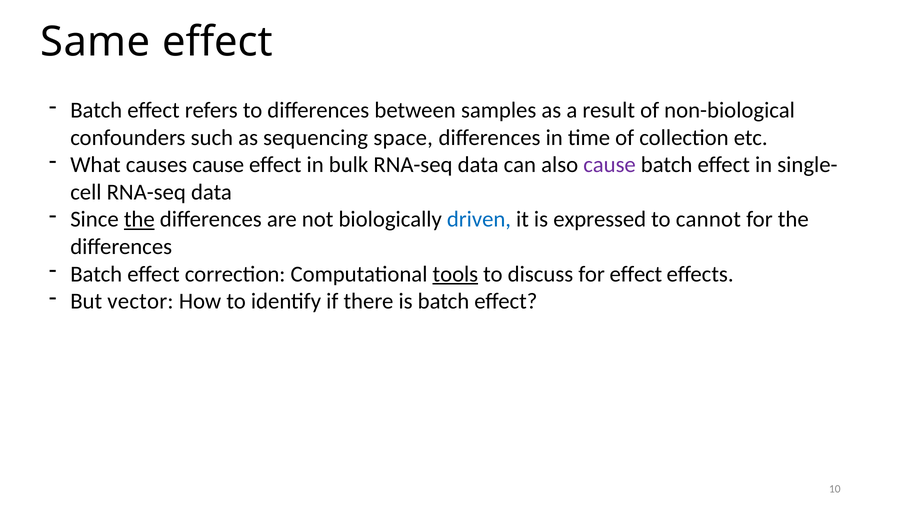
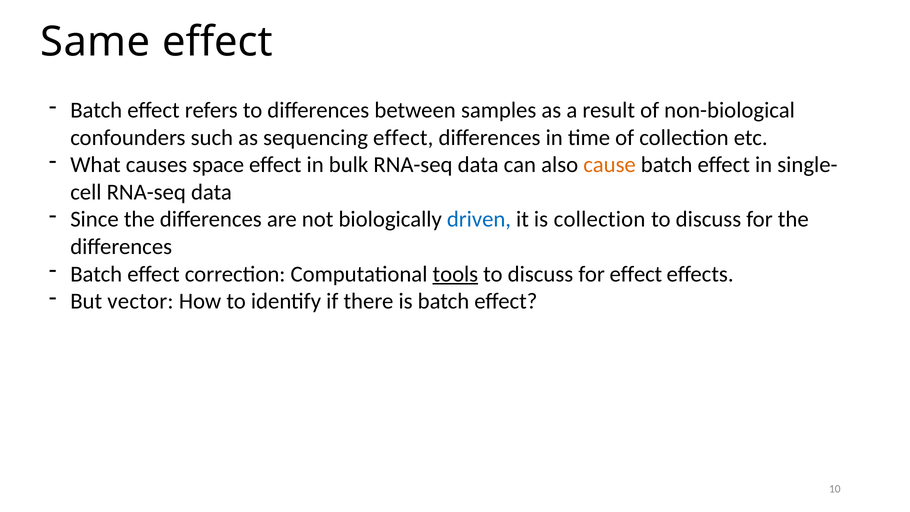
sequencing space: space -> effect (403, 138)
causes cause: cause -> space (218, 165)
cause colour: purple -> orange (610, 165)
the underline: present -> none (139, 219)
is expressed: expressed -> collection (600, 219)
cannot: cannot -> discuss (708, 219)
